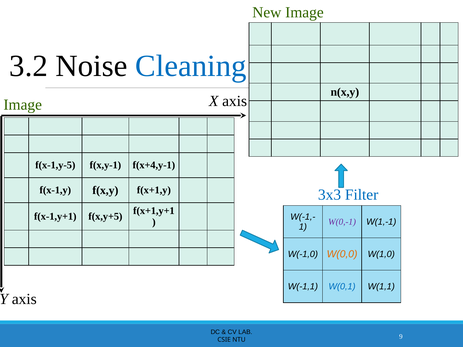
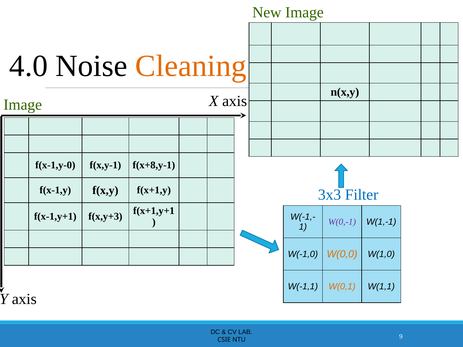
3.2: 3.2 -> 4.0 (29, 66)
Cleaning colour: blue -> orange (191, 66)
f(x-1,y-5: f(x-1,y-5 -> f(x-1,y-0 (55, 165)
f(x+4,y-1: f(x+4,y-1 -> f(x+8,y-1 (154, 165)
f(x,y+5: f(x,y+5 -> f(x,y+3 (105, 217)
W(0,1 colour: blue -> orange (342, 287)
